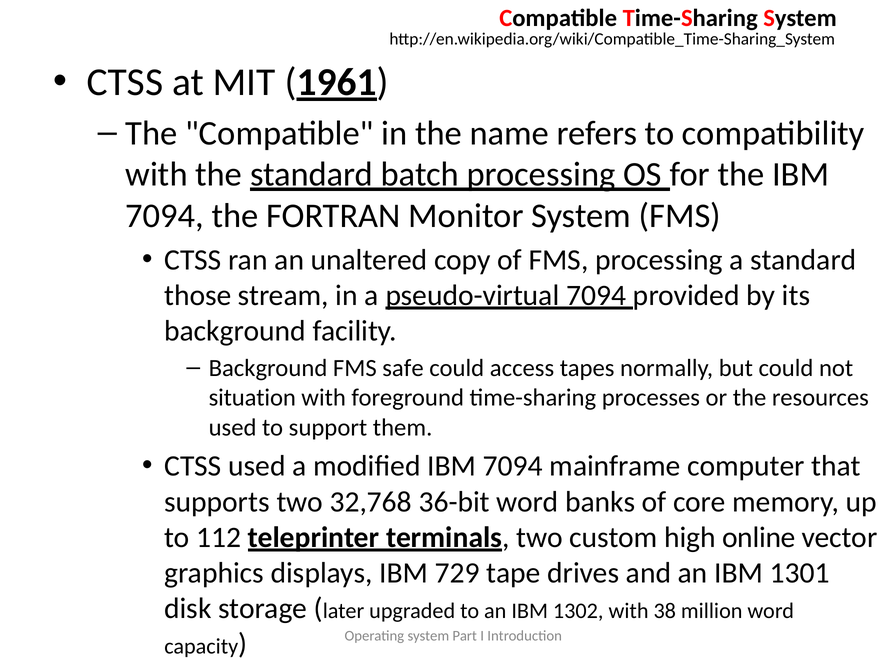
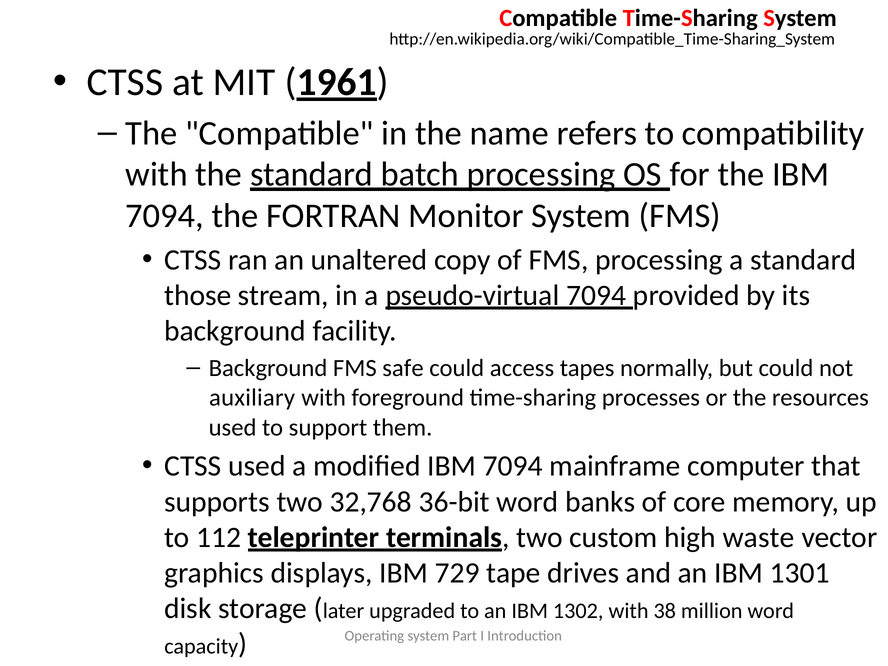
situation: situation -> auxiliary (252, 398)
online: online -> waste (759, 537)
